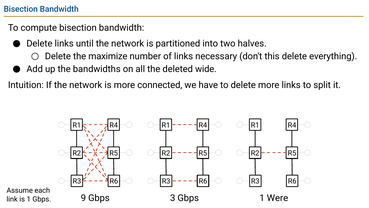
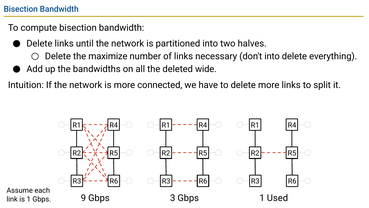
don't this: this -> into (272, 56)
Were: Were -> Used (277, 198)
